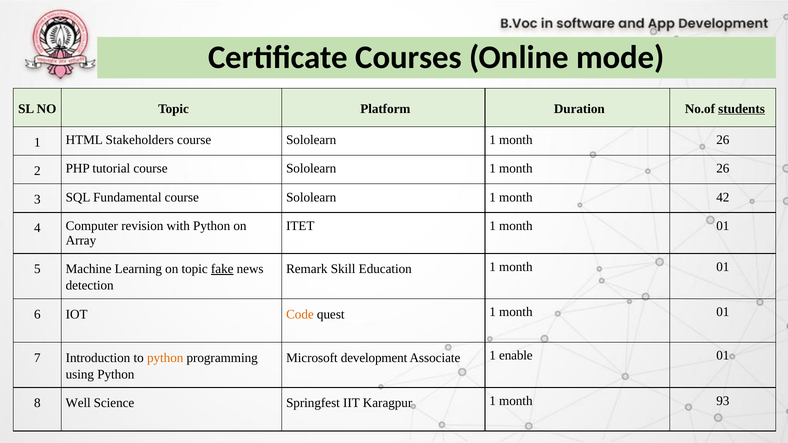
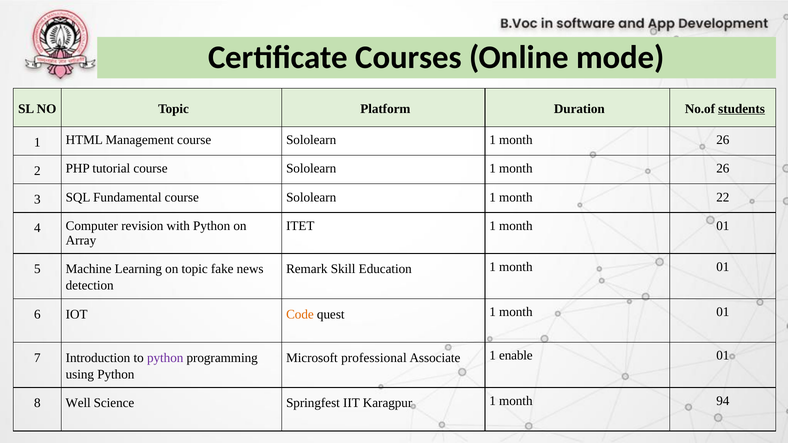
Stakeholders: Stakeholders -> Management (140, 140)
42: 42 -> 22 (723, 197)
fake underline: present -> none (222, 269)
python colour: orange -> purple (165, 358)
development: development -> professional (374, 358)
93: 93 -> 94 (723, 401)
